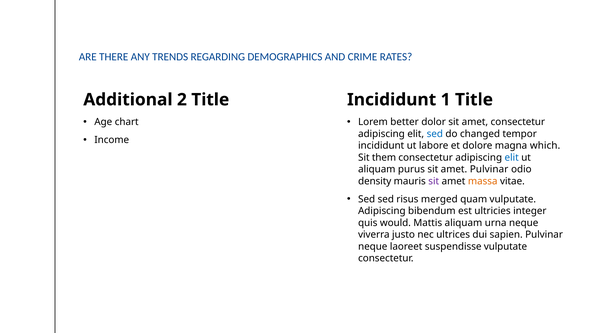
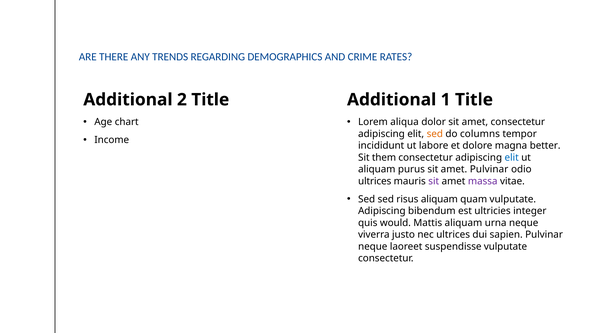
Title Incididunt: Incididunt -> Additional (392, 100)
better: better -> aliqua (405, 122)
sed colour: blue -> orange (435, 134)
changed: changed -> columns (480, 134)
which: which -> better (545, 145)
density: density -> ultrices (375, 181)
massa colour: orange -> purple (483, 181)
risus merged: merged -> aliquam (439, 199)
